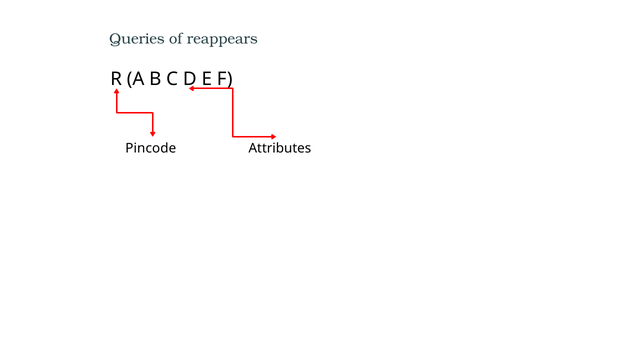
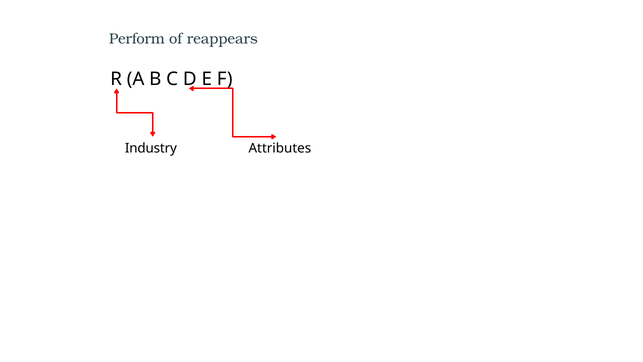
Queries: Queries -> Perform (137, 39)
Pincode: Pincode -> Industry (151, 148)
